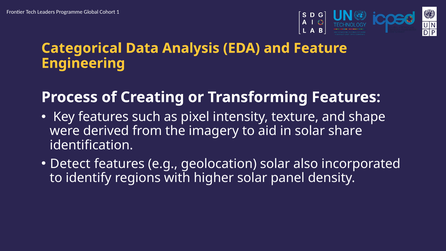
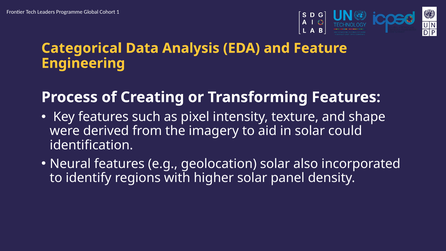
share: share -> could (345, 131)
Detect: Detect -> Neural (70, 164)
